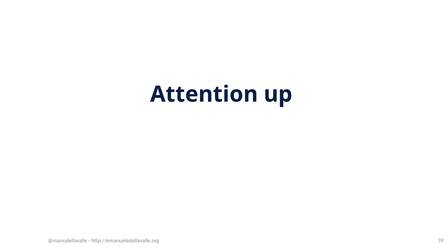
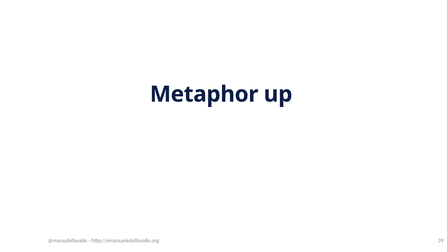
Attention: Attention -> Metaphor (204, 94)
